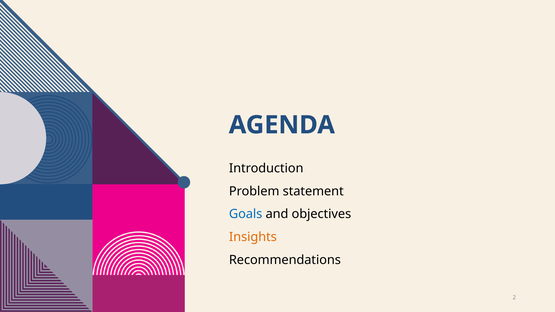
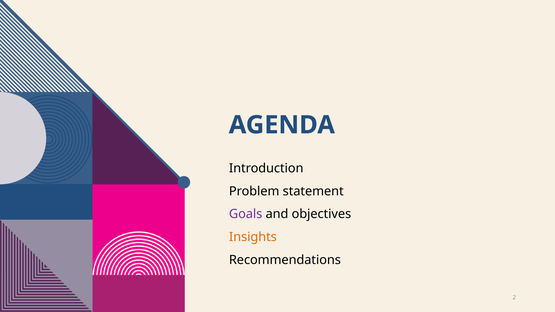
Goals colour: blue -> purple (246, 214)
